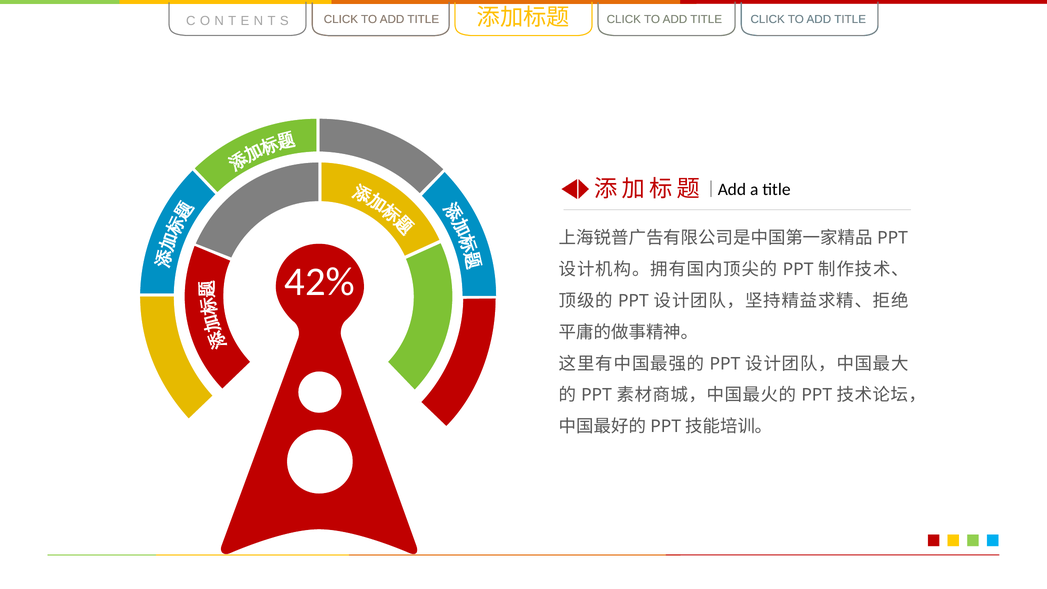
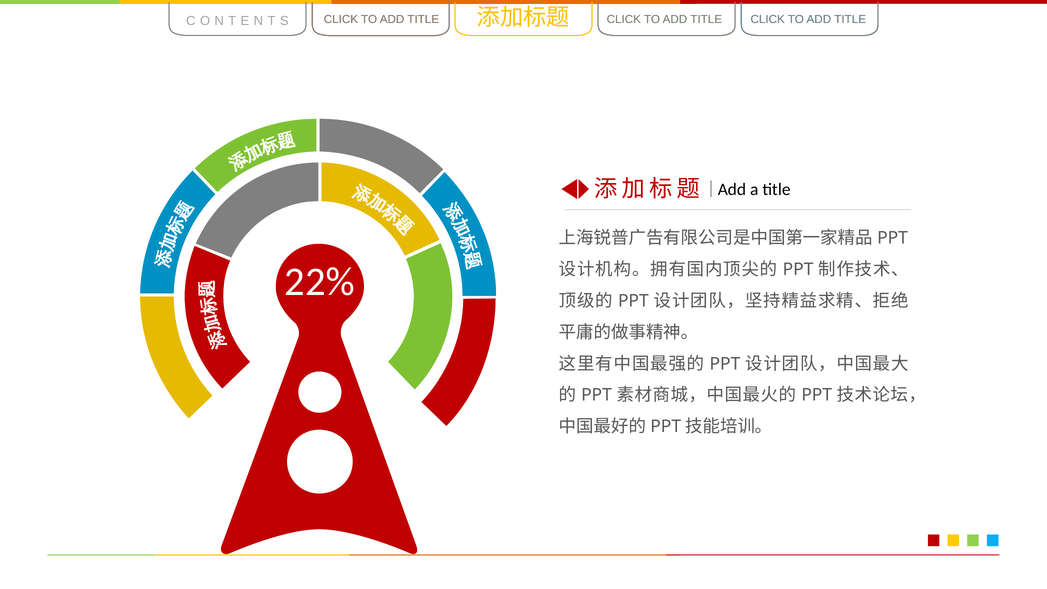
42%: 42% -> 22% (320, 282)
